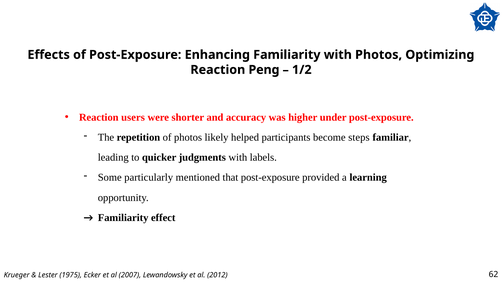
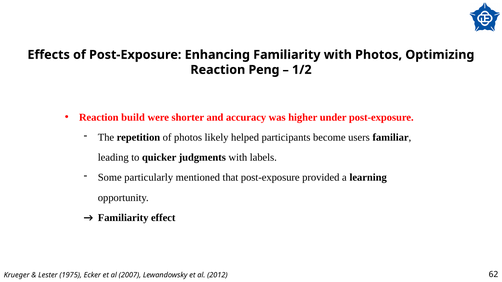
users: users -> build (133, 117)
steps: steps -> users (359, 138)
